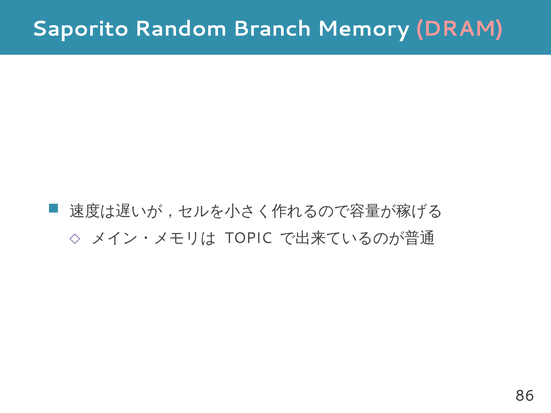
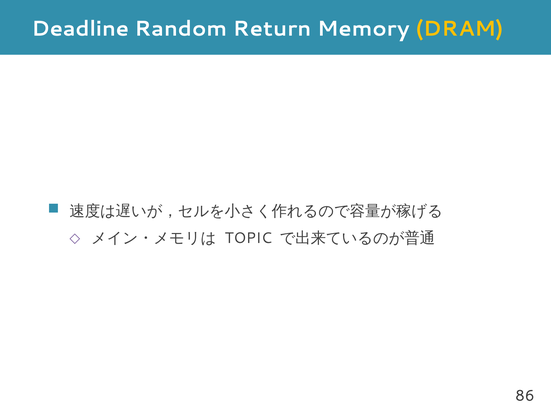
Saporito: Saporito -> Deadline (80, 29)
Branch: Branch -> Return (272, 29)
DRAM colour: pink -> yellow (460, 29)
